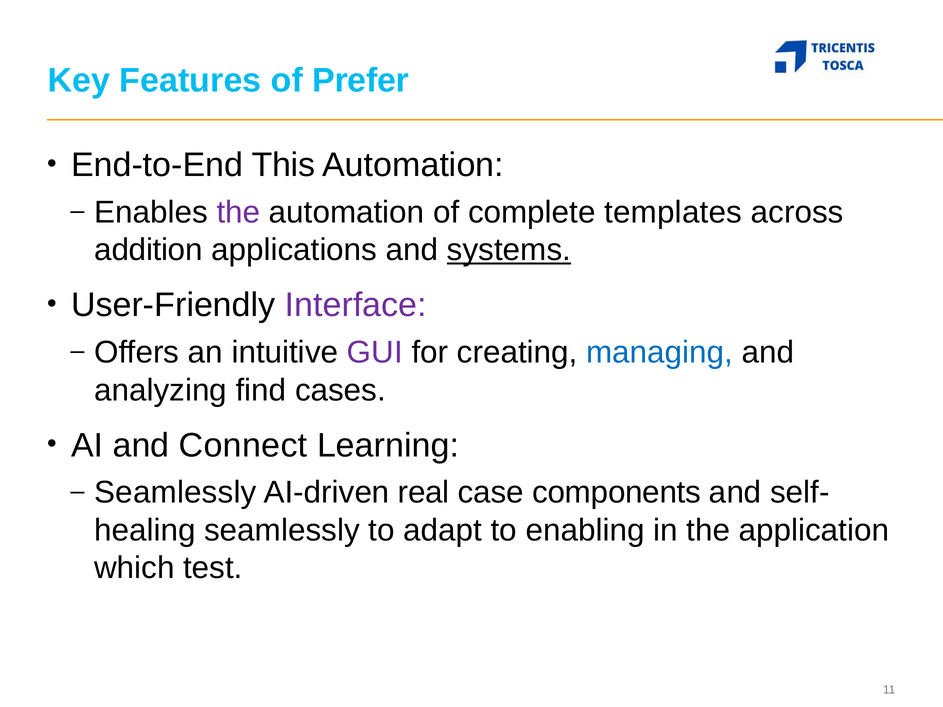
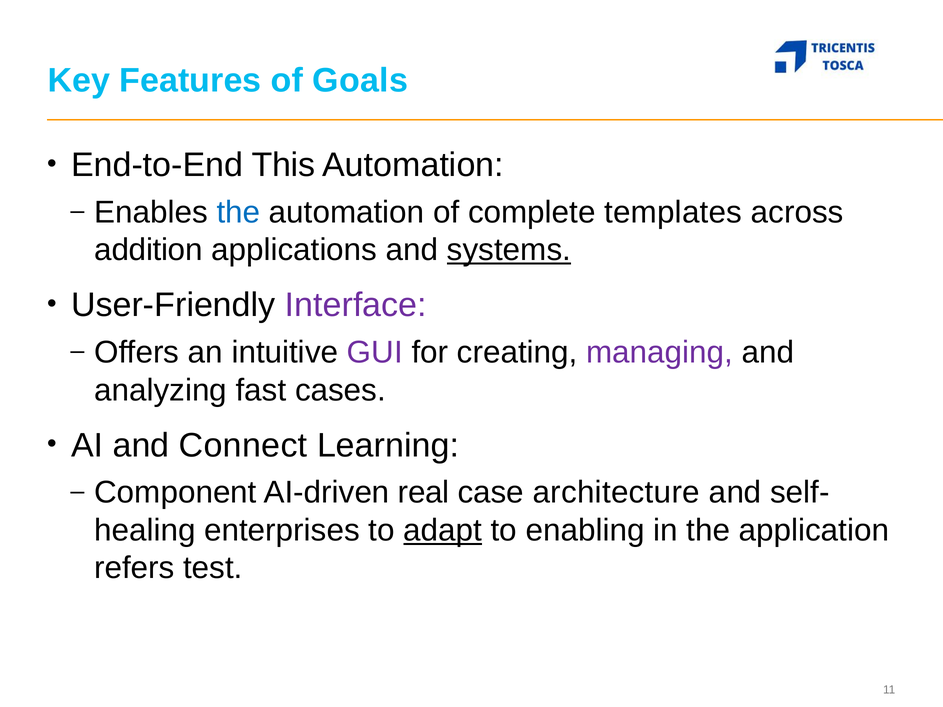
Prefer: Prefer -> Goals (360, 81)
the colour: purple -> blue (238, 212)
managing colour: blue -> purple (659, 353)
find: find -> fast (261, 390)
Seamlessly: Seamlessly -> Component (175, 493)
components: components -> architecture (616, 493)
seamlessly: seamlessly -> enterprises (282, 531)
adapt underline: none -> present (443, 531)
which: which -> refers (134, 568)
